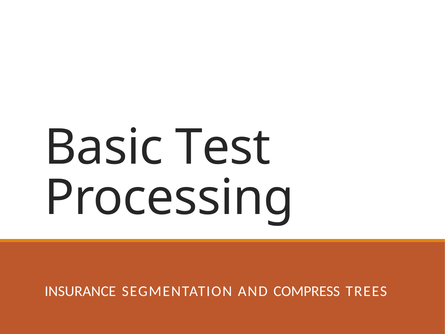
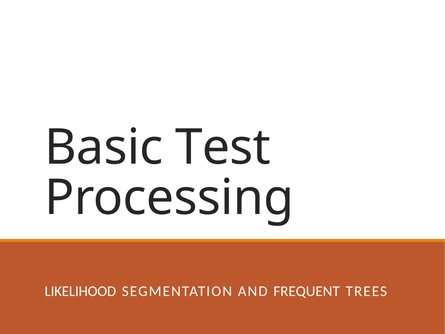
INSURANCE: INSURANCE -> LIKELIHOOD (80, 291)
COMPRESS: COMPRESS -> FREQUENT (307, 291)
